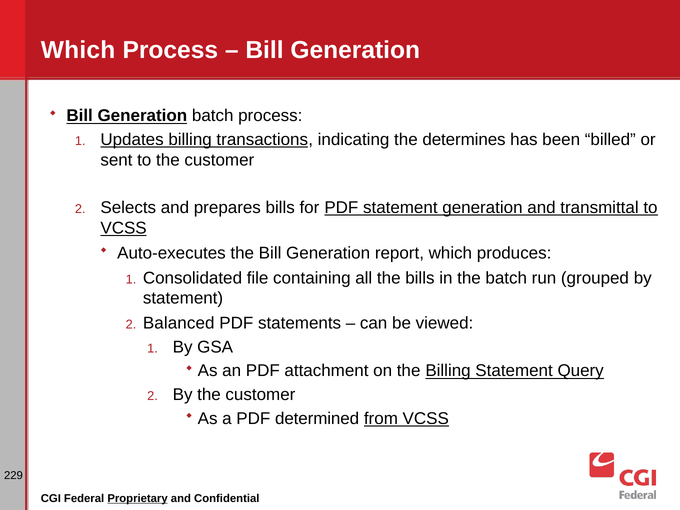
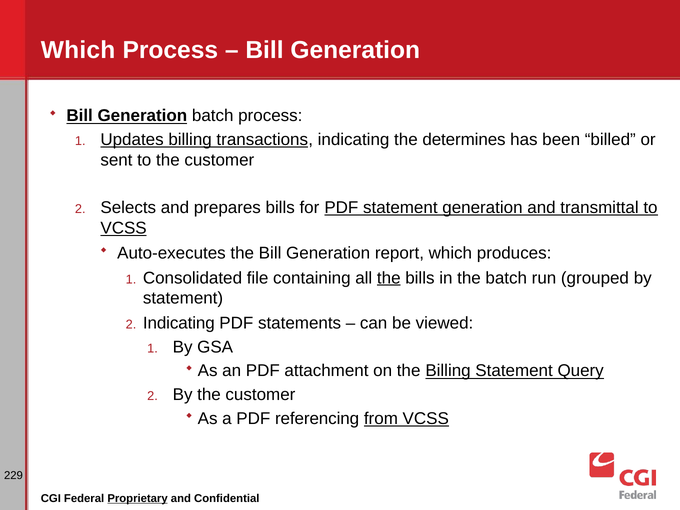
the underline: none -> present (389, 278)
Balanced: Balanced -> Indicating (179, 323)
determined: determined -> referencing (317, 418)
